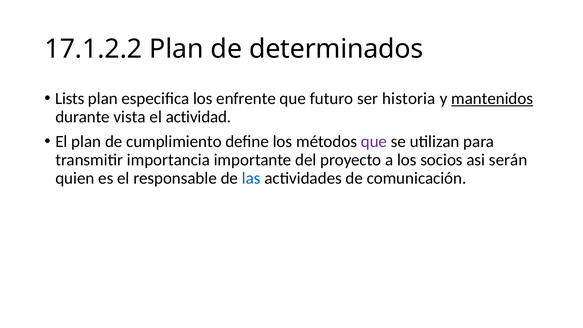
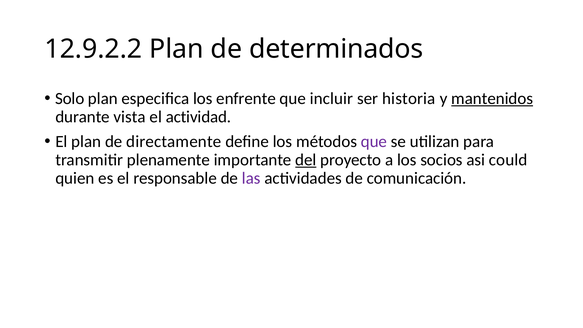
17.1.2.2: 17.1.2.2 -> 12.9.2.2 (93, 49)
Lists: Lists -> Solo (70, 99)
futuro: futuro -> incluir (331, 99)
cumplimiento: cumplimiento -> directamente (174, 141)
importancia: importancia -> plenamente (168, 160)
del underline: none -> present (306, 160)
serán: serán -> could (508, 160)
las colour: blue -> purple (251, 178)
